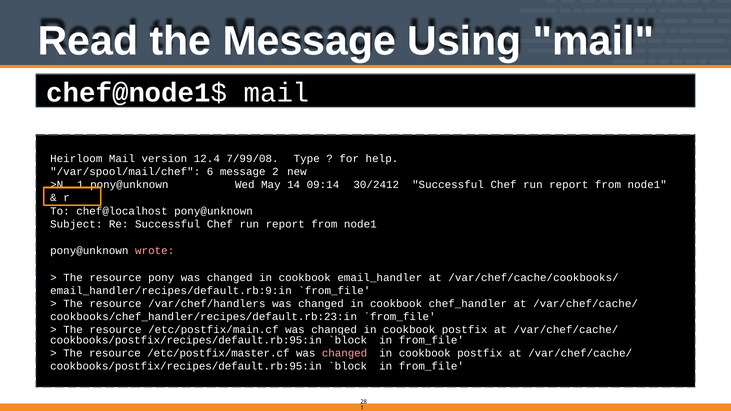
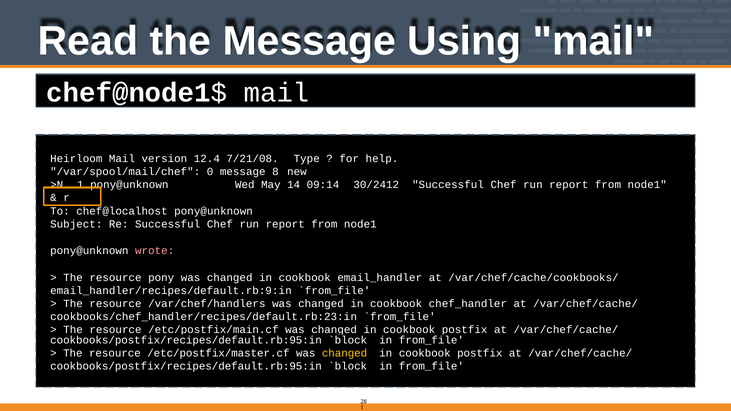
7/99/08: 7/99/08 -> 7/21/08 (253, 158)
6: 6 -> 0 (210, 172)
2: 2 -> 8 (275, 172)
changed colour: pink -> yellow (345, 353)
